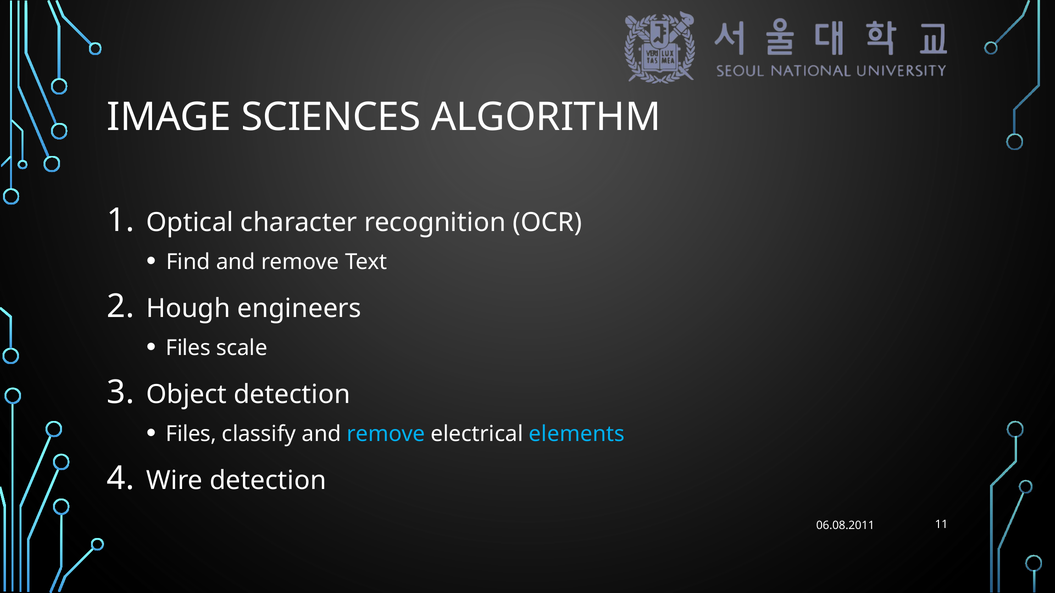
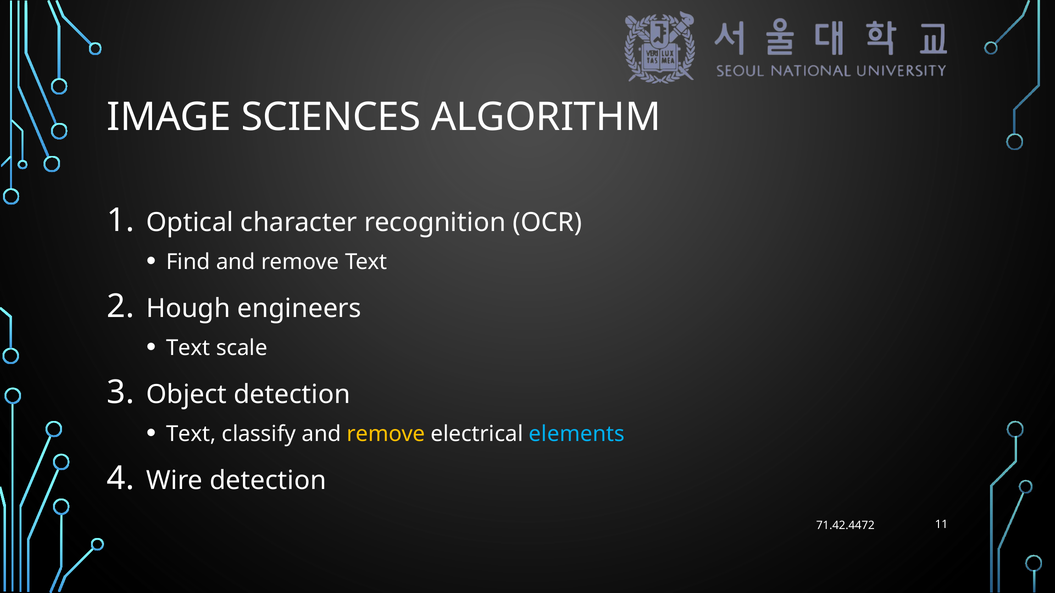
Files: Files -> Text (188, 348)
Files: Files -> Text (191, 434)
remove colour: light blue -> yellow (386, 434)
06.08.2011: 06.08.2011 -> 71.42.4472 (845, 526)
